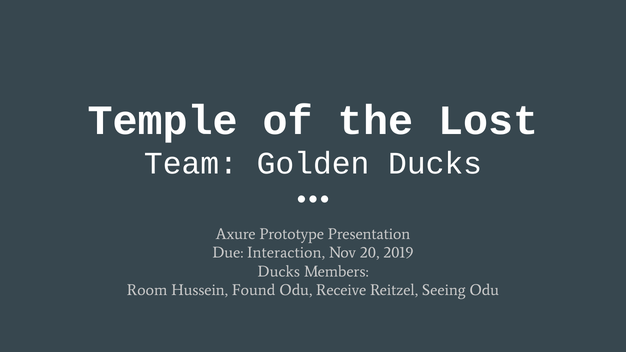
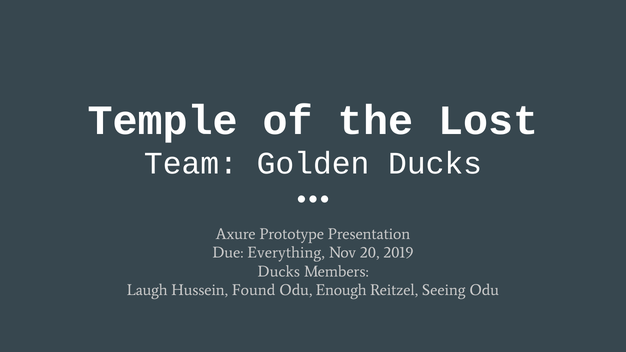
Interaction: Interaction -> Everything (286, 253)
Room: Room -> Laugh (147, 290)
Receive: Receive -> Enough (341, 290)
